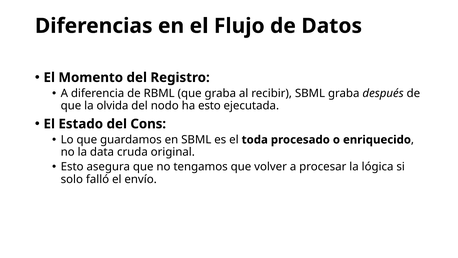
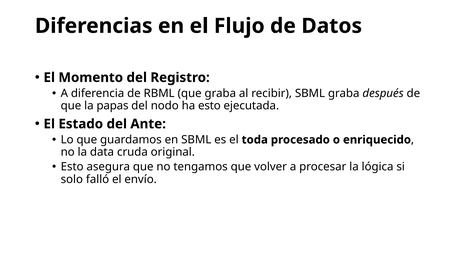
olvida: olvida -> papas (113, 106)
Cons: Cons -> Ante (148, 124)
